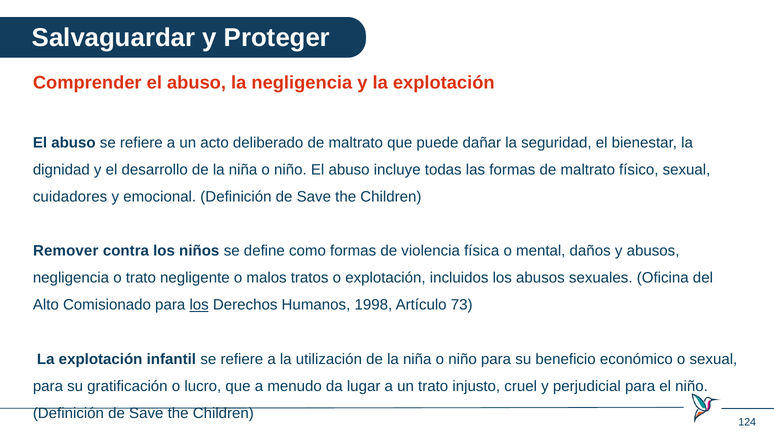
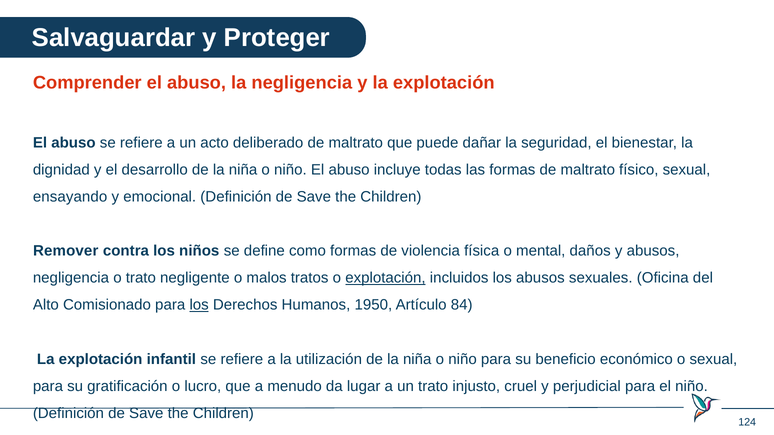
cuidadores: cuidadores -> ensayando (70, 197)
explotación underline: none -> present (385, 278)
1998: 1998 -> 1950 (373, 305)
73: 73 -> 84 (462, 305)
